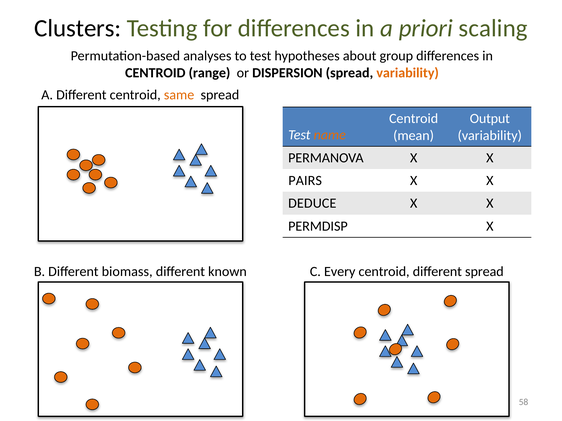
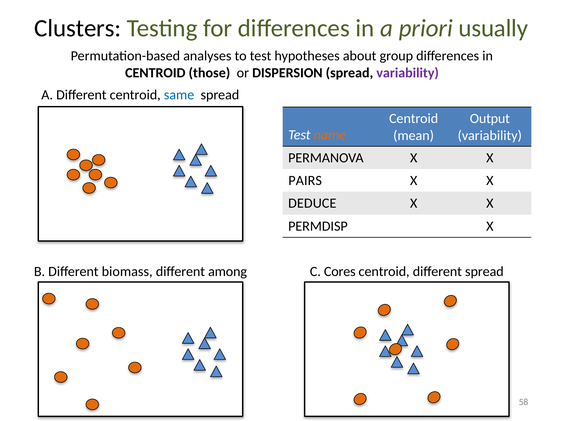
scaling: scaling -> usually (493, 28)
range: range -> those (209, 73)
variability colour: orange -> purple (408, 73)
same colour: orange -> blue (179, 95)
known: known -> among (228, 272)
Every: Every -> Cores (340, 272)
